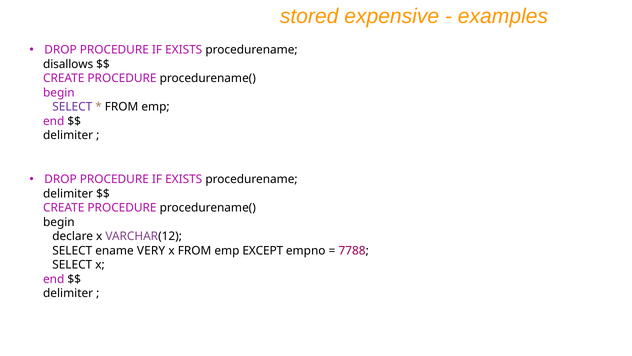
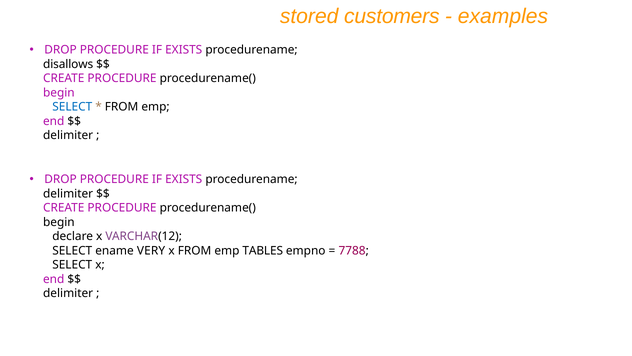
expensive: expensive -> customers (392, 16)
SELECT colour: purple -> blue (72, 107)
EXCEPT: EXCEPT -> TABLES (263, 250)
